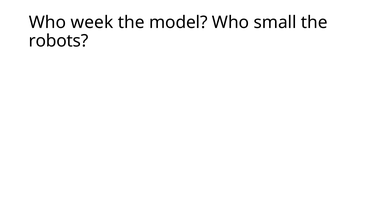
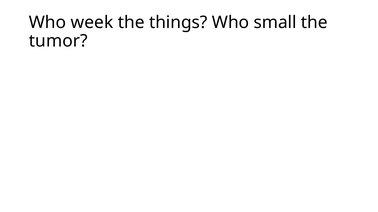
model: model -> things (178, 22)
robots: robots -> tumor (58, 41)
